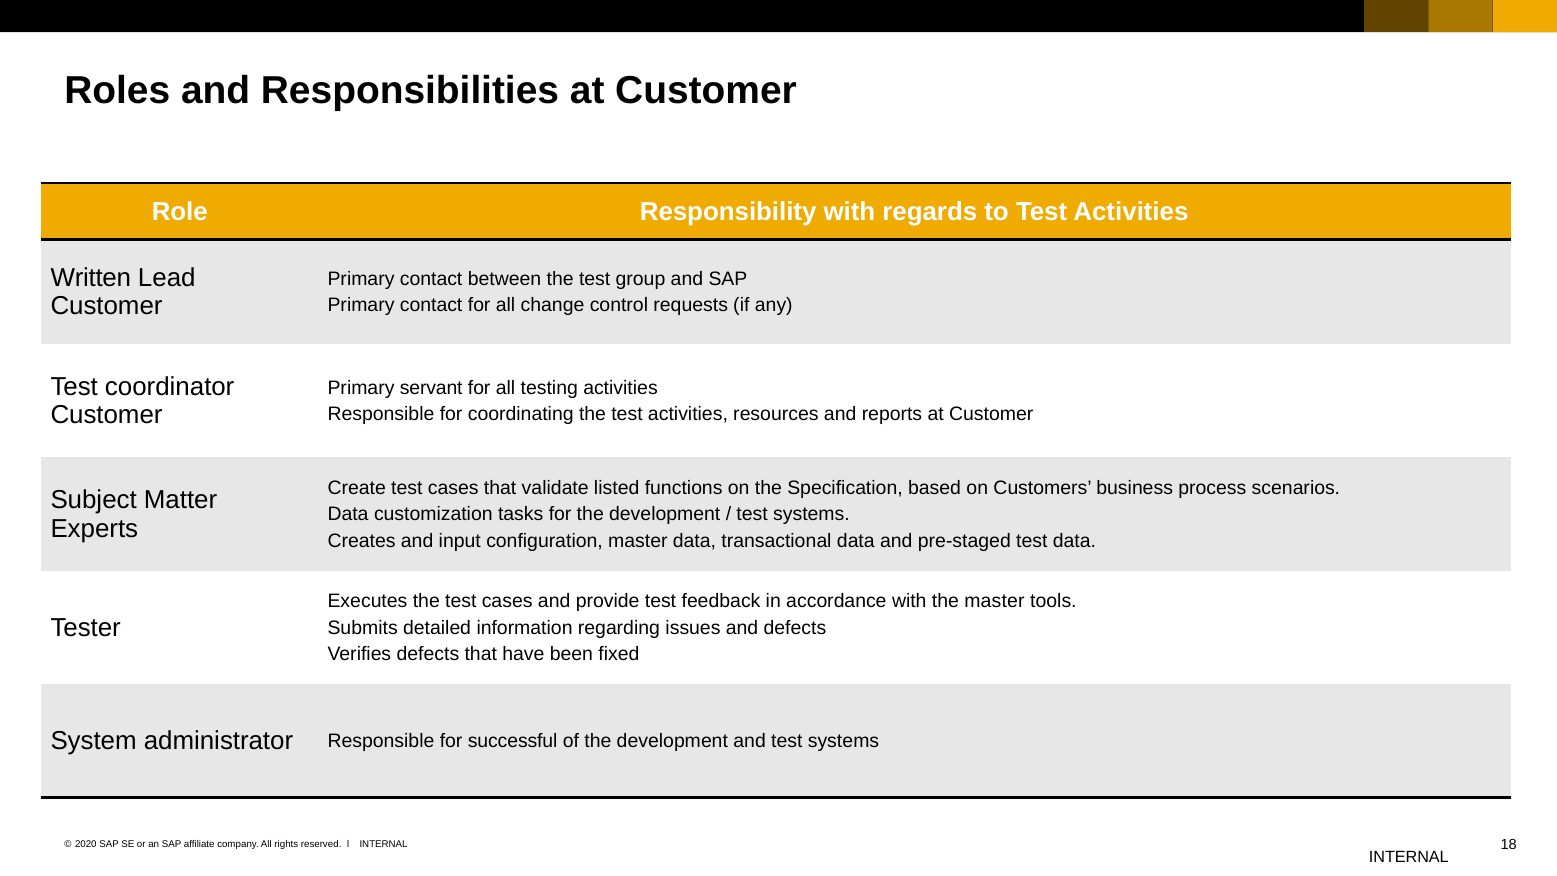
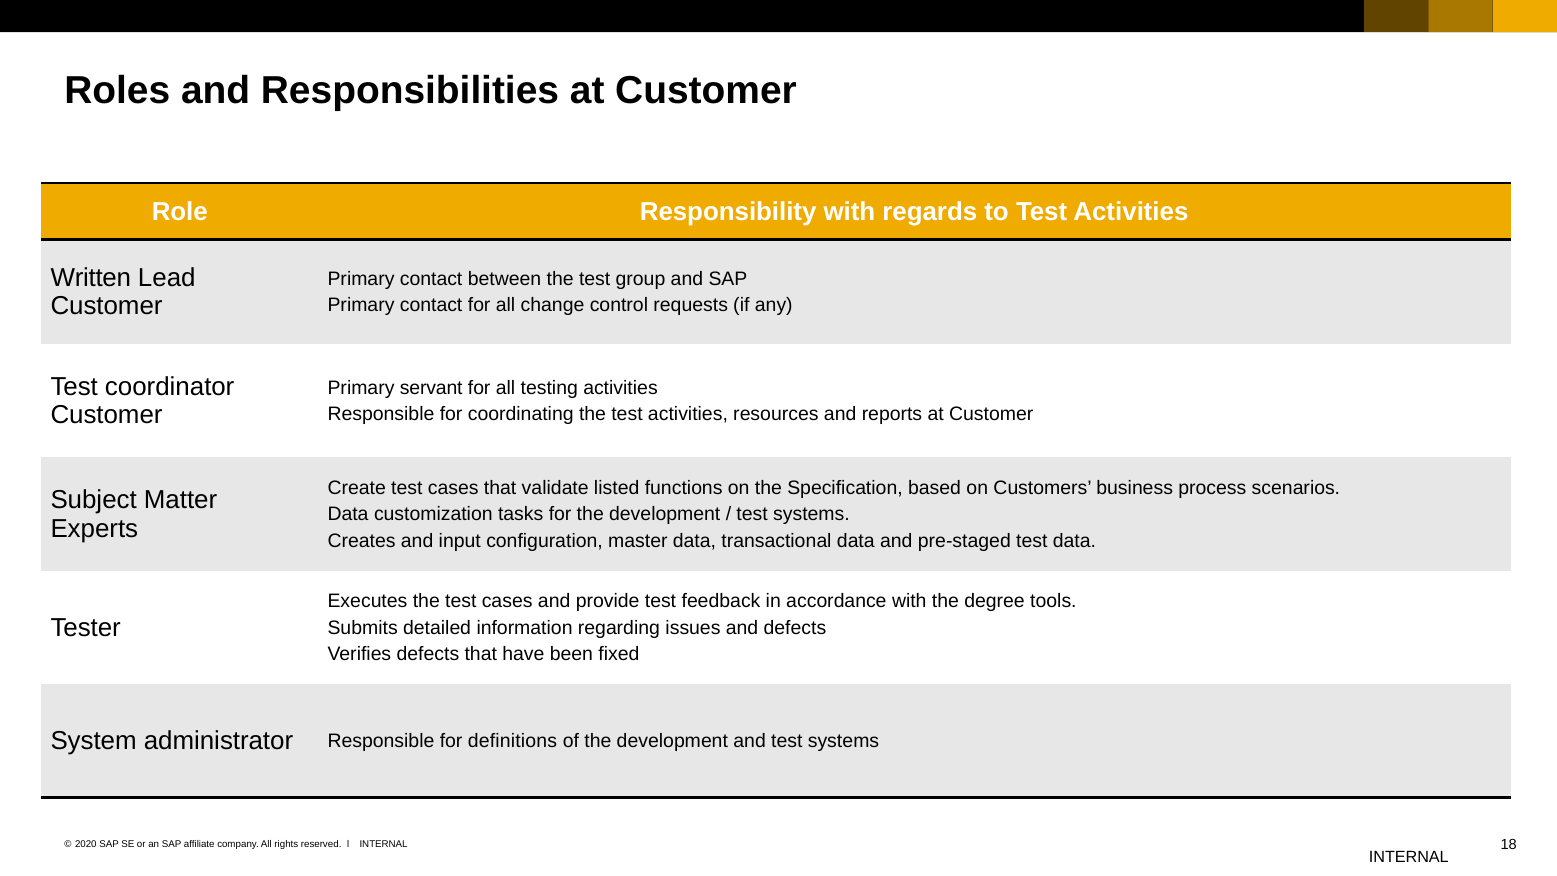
the master: master -> degree (995, 601)
successful: successful -> definitions (513, 741)
